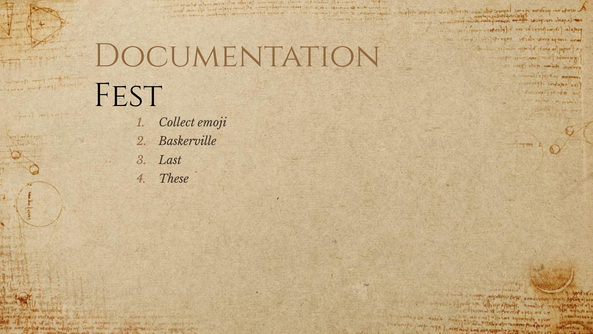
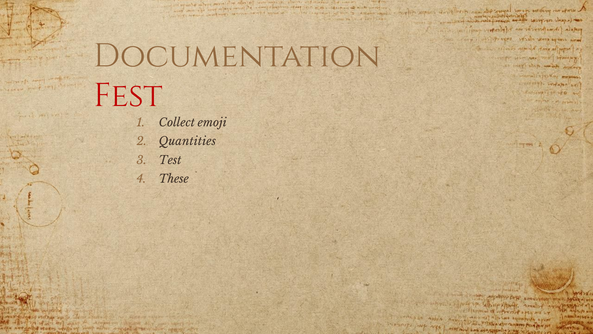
Fest colour: black -> red (128, 95)
Baskerville: Baskerville -> Quantities (187, 141)
Last: Last -> Test (170, 160)
